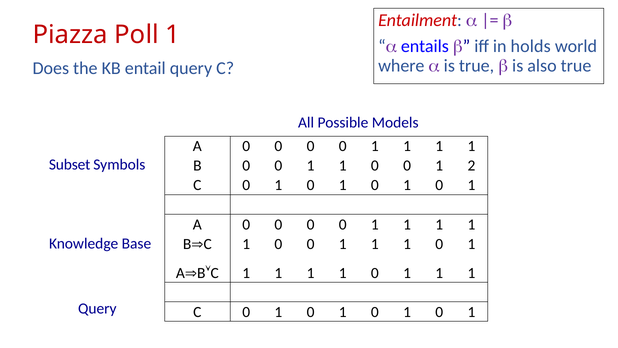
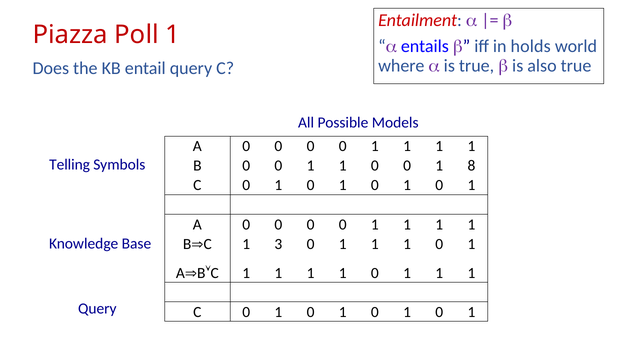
Subset: Subset -> Telling (70, 165)
2: 2 -> 8 (471, 166)
BC 1 0: 0 -> 3 (278, 244)
